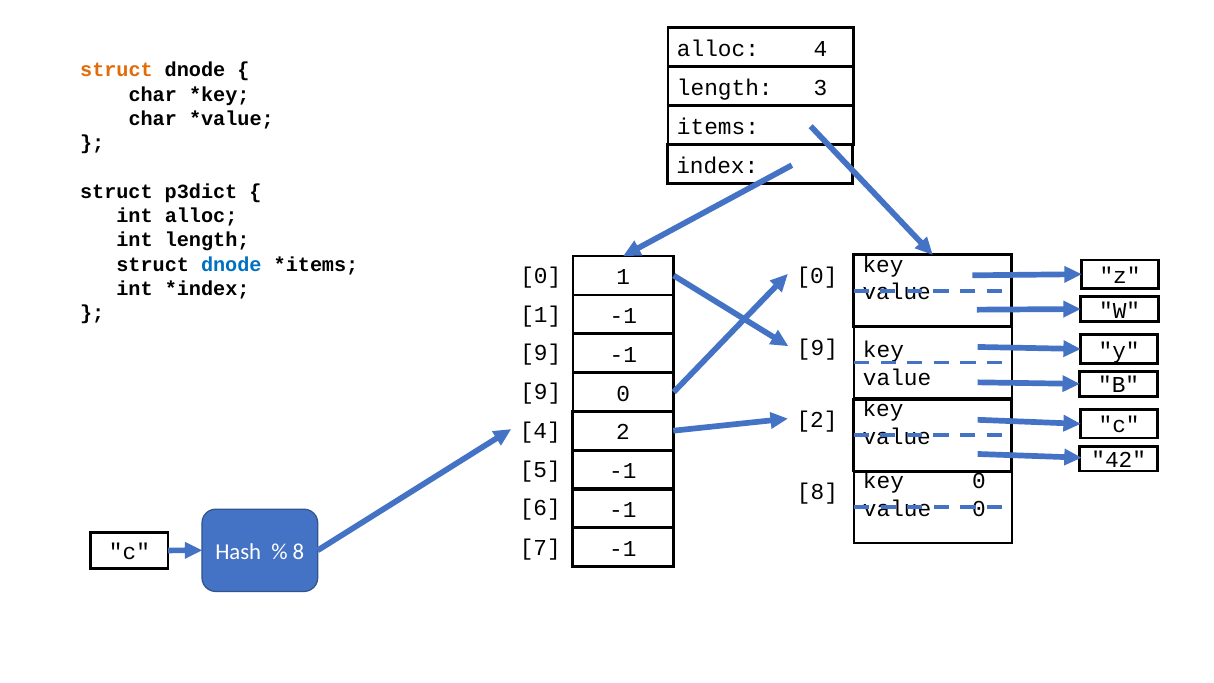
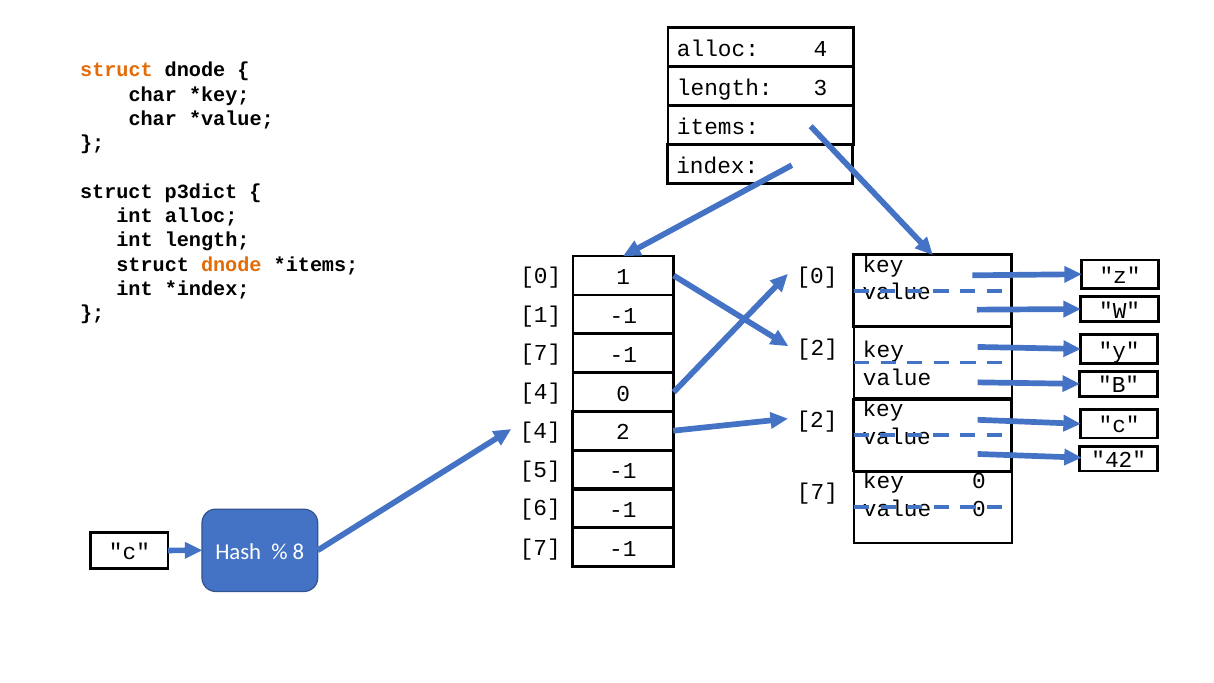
dnode colour: blue -> orange (231, 264)
9: 9 -> 2 (817, 348)
9: 9 -> 7 (541, 353)
9: 9 -> 4 (541, 392)
8: 8 -> 7 (817, 492)
